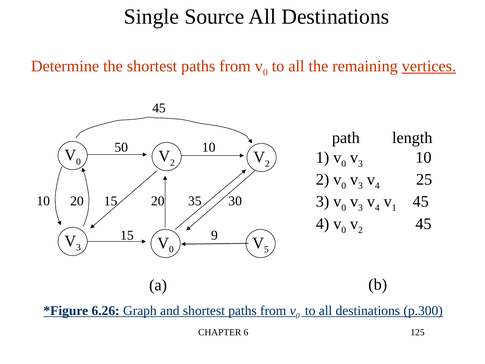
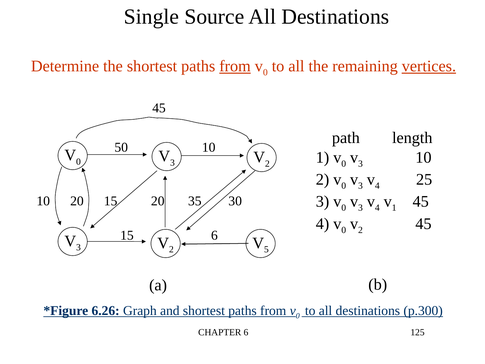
from underline: none -> present (235, 66)
2: 2 -> 3 (172, 163)
15 9: 9 -> 6 (214, 235)
0: 0 -> 2 (171, 249)
